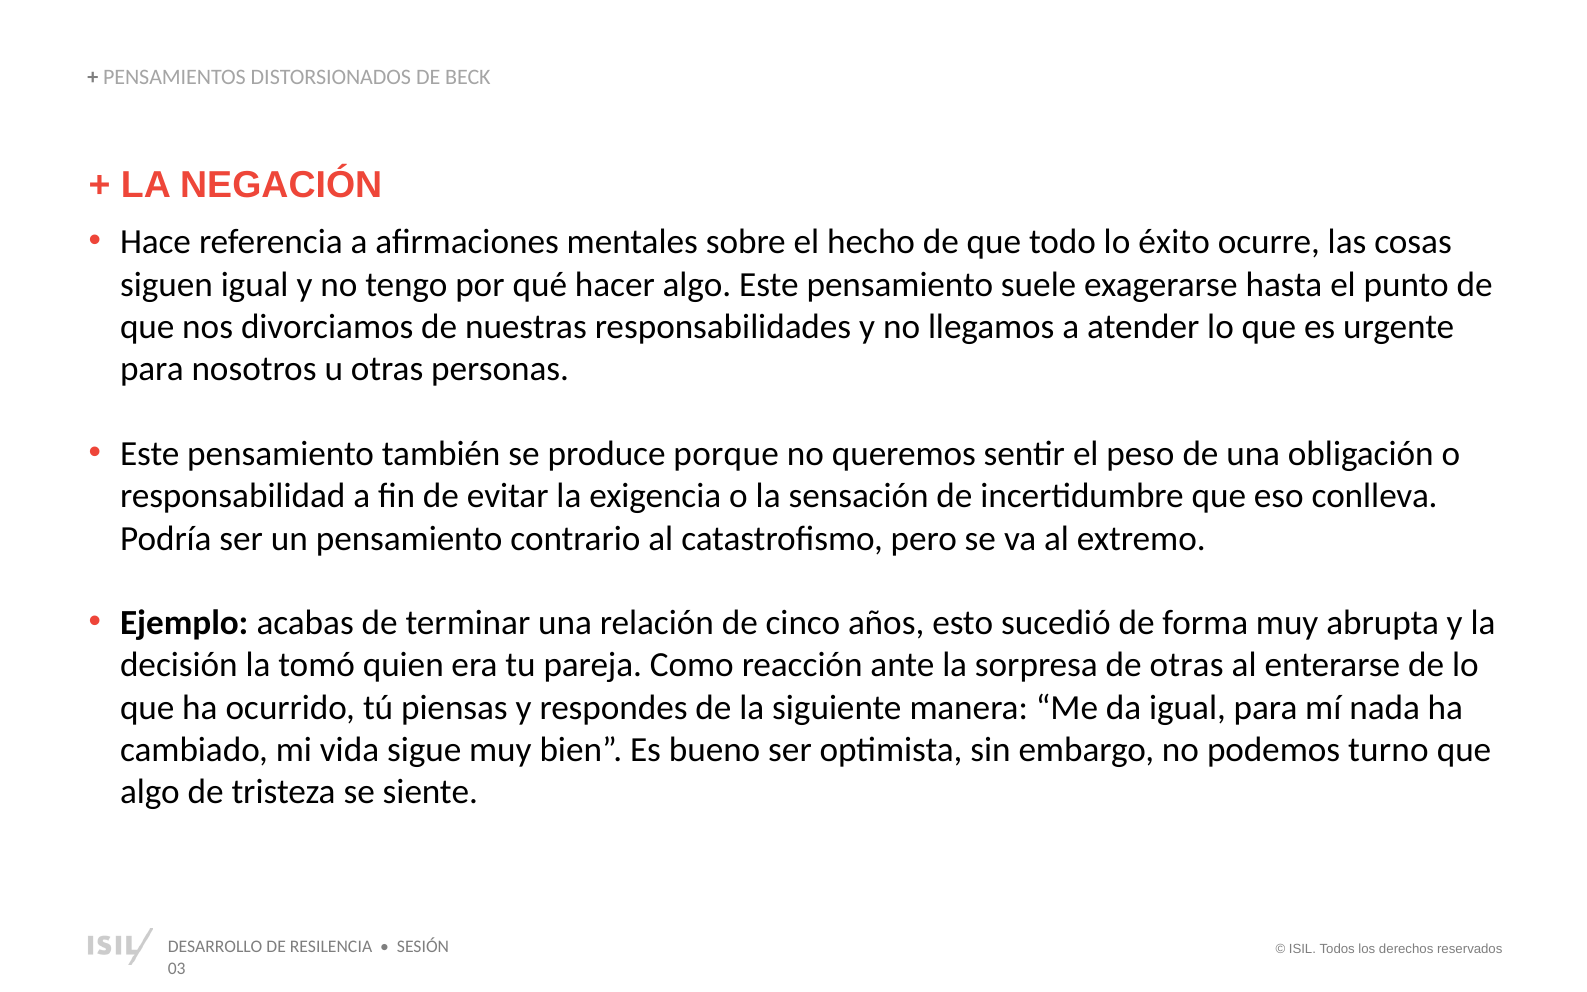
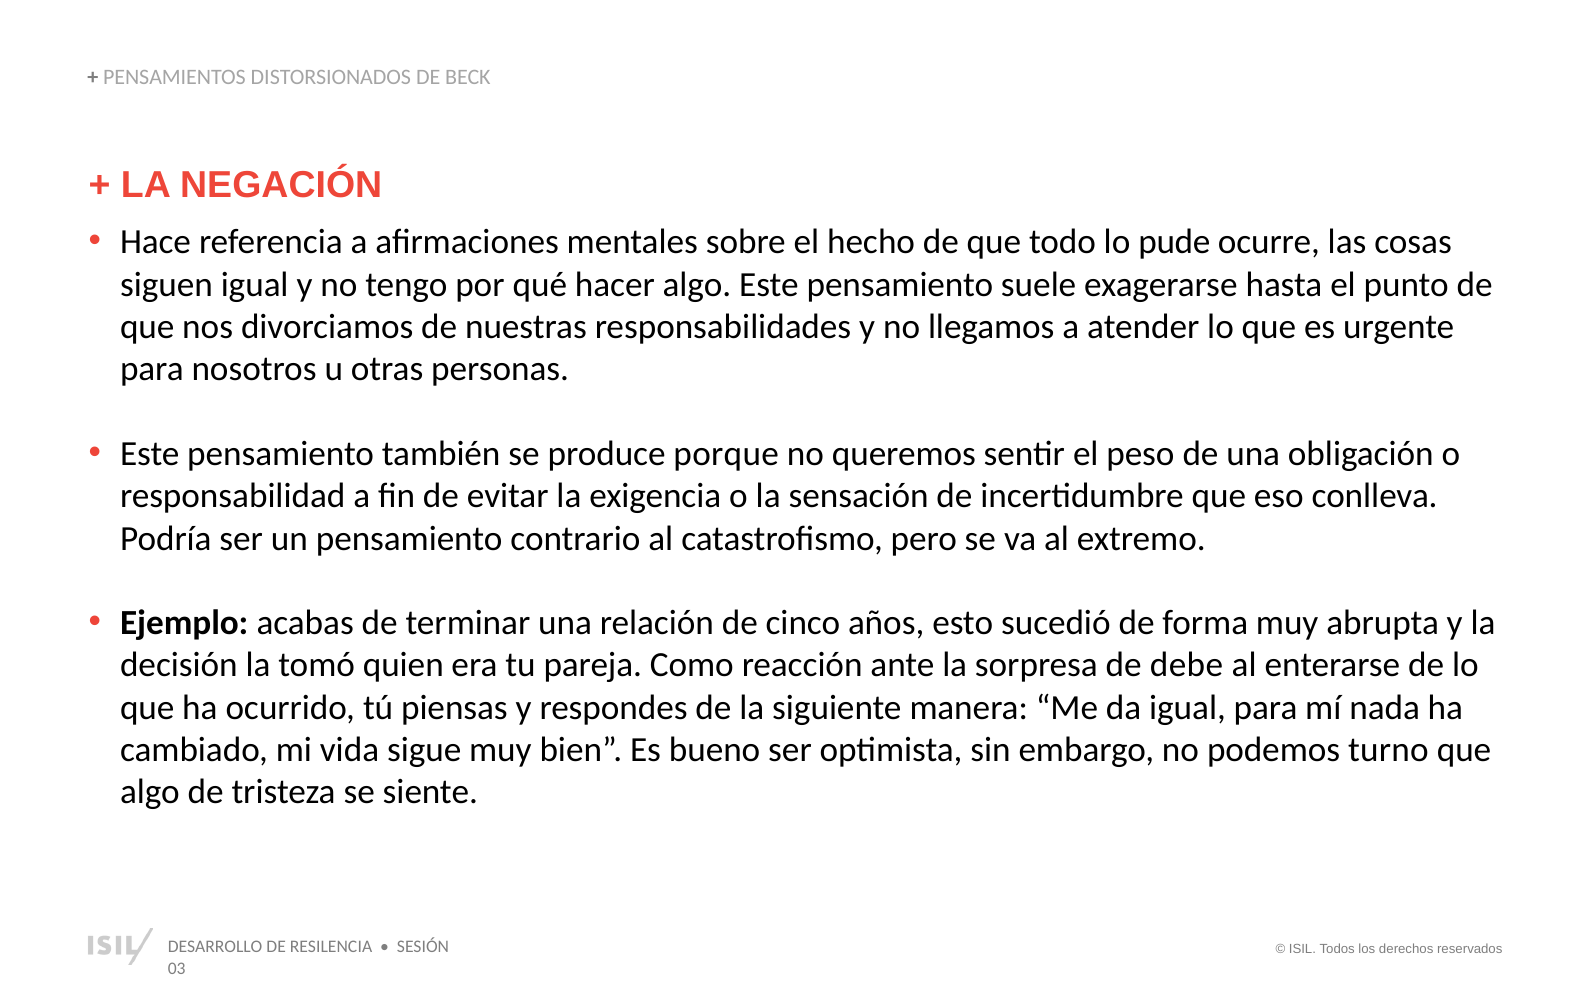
éxito: éxito -> pude (1174, 242)
de otras: otras -> debe (1186, 665)
